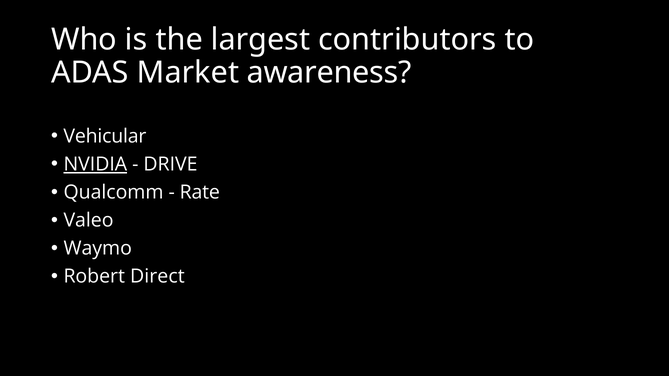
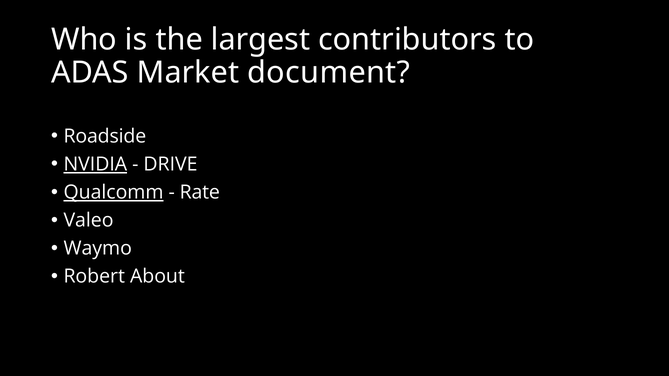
awareness: awareness -> document (329, 73)
Vehicular: Vehicular -> Roadside (105, 136)
Qualcomm underline: none -> present (114, 192)
Direct: Direct -> About (157, 277)
